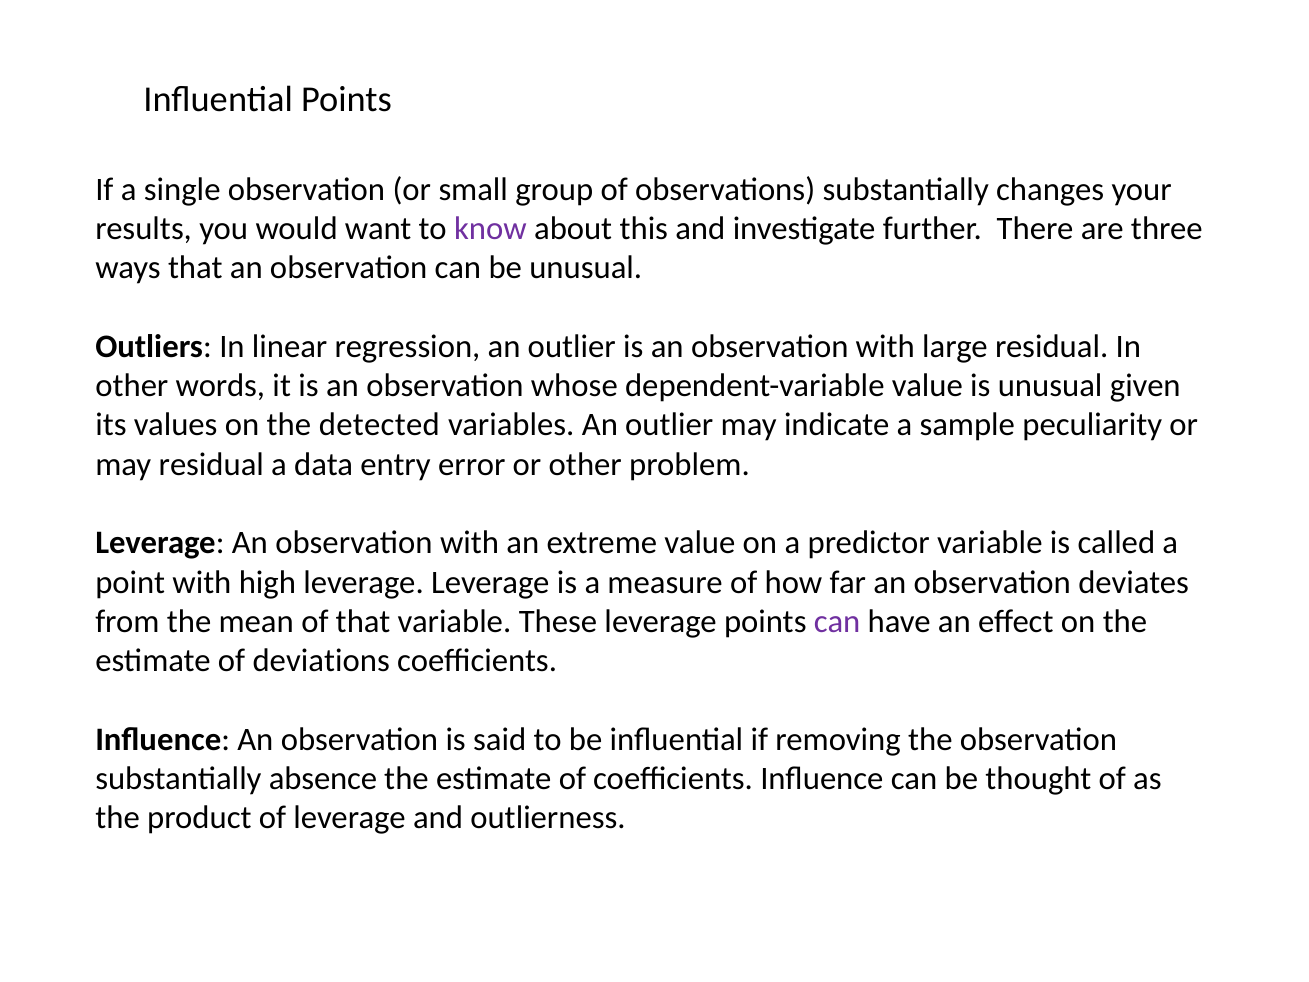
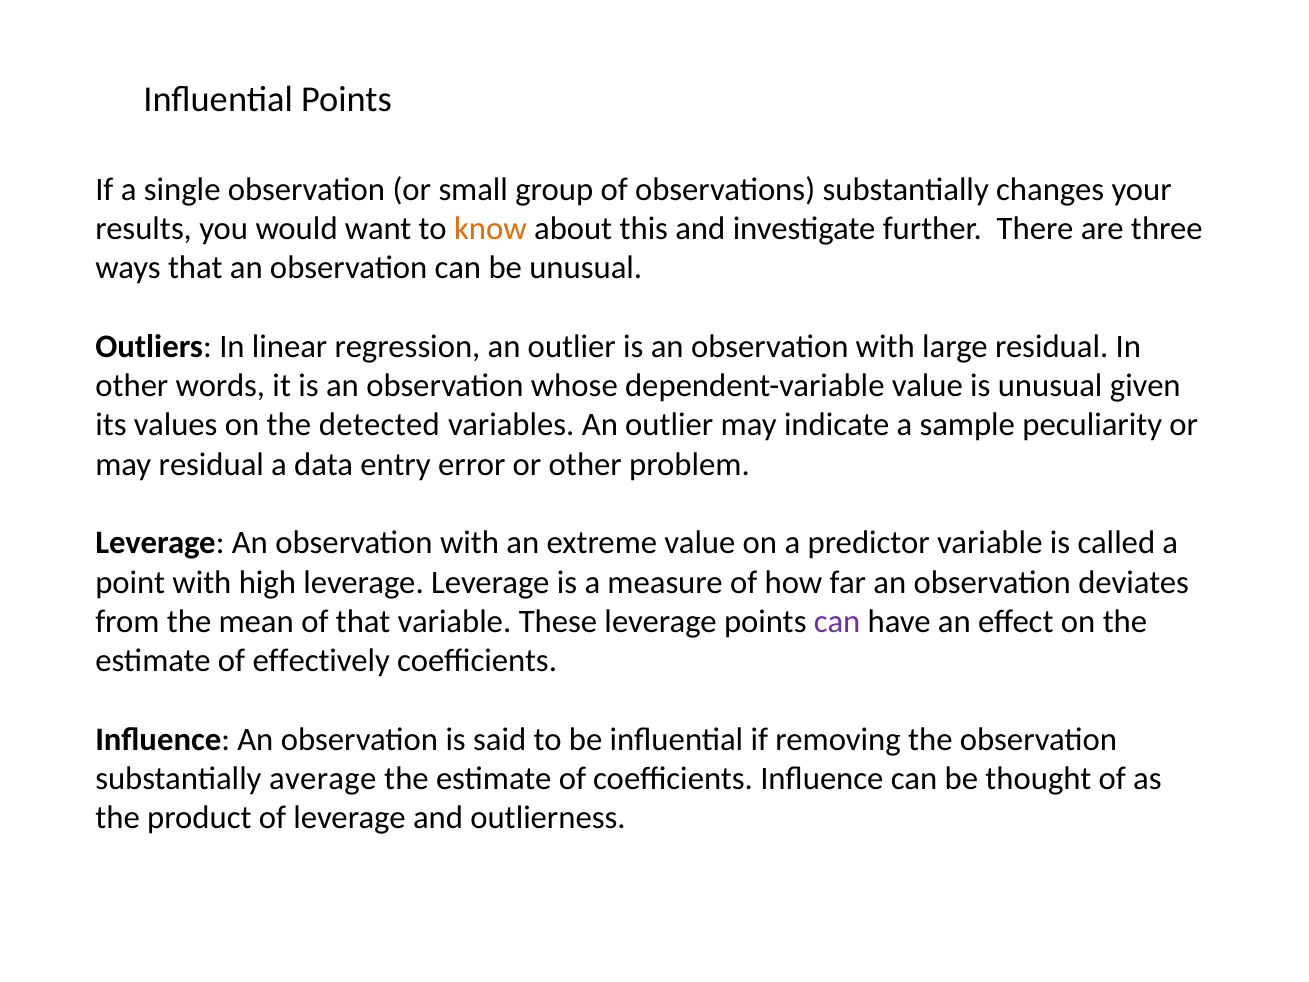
know colour: purple -> orange (490, 229)
deviations: deviations -> effectively (321, 661)
absence: absence -> average (323, 778)
